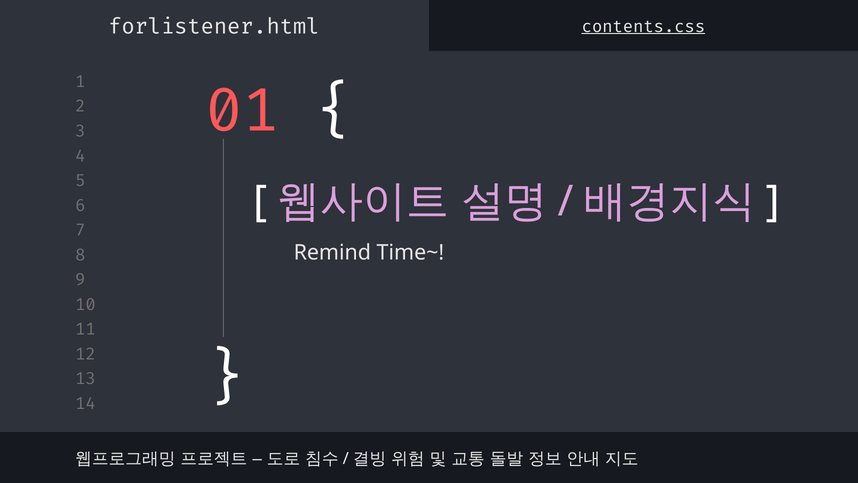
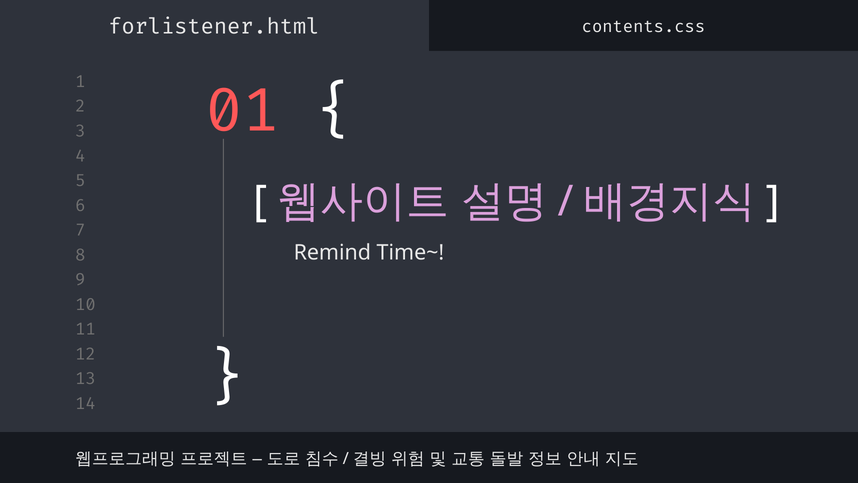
contents.css underline: present -> none (643, 26)
